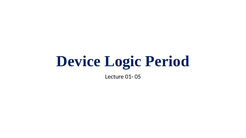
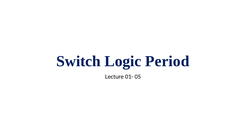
Device: Device -> Switch (79, 61)
